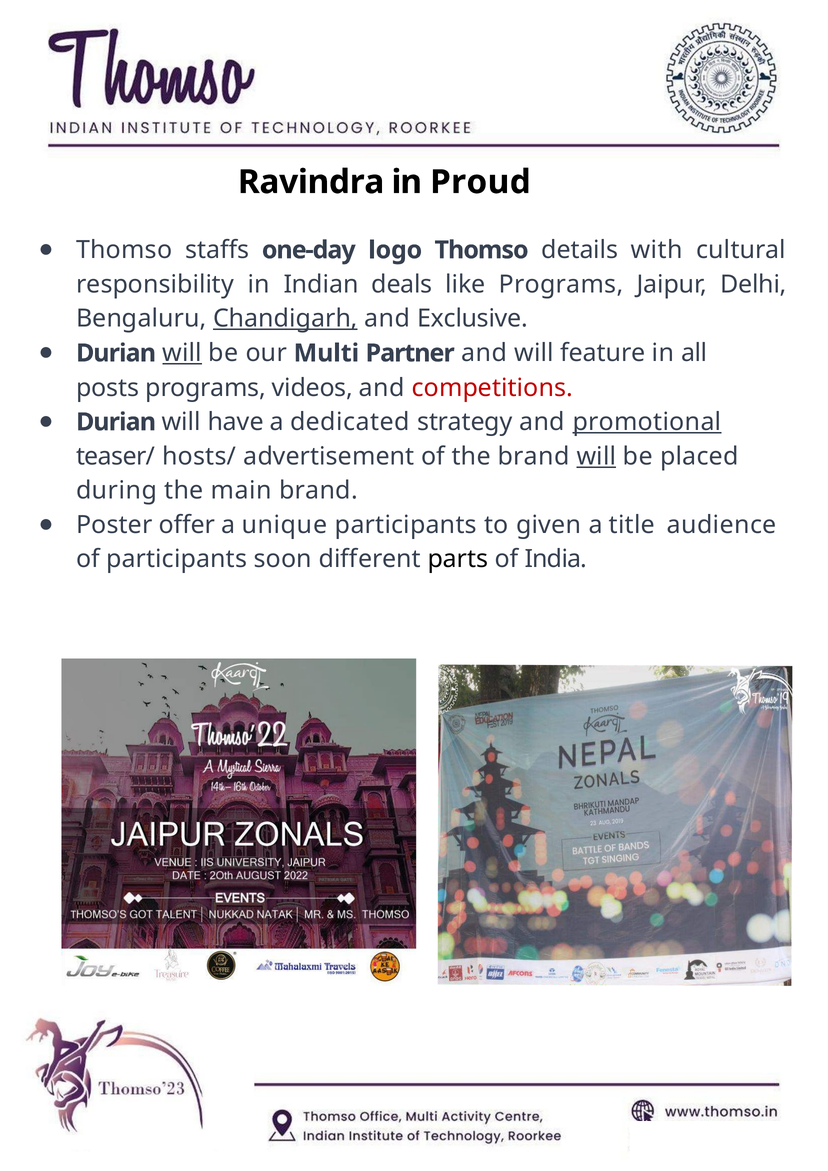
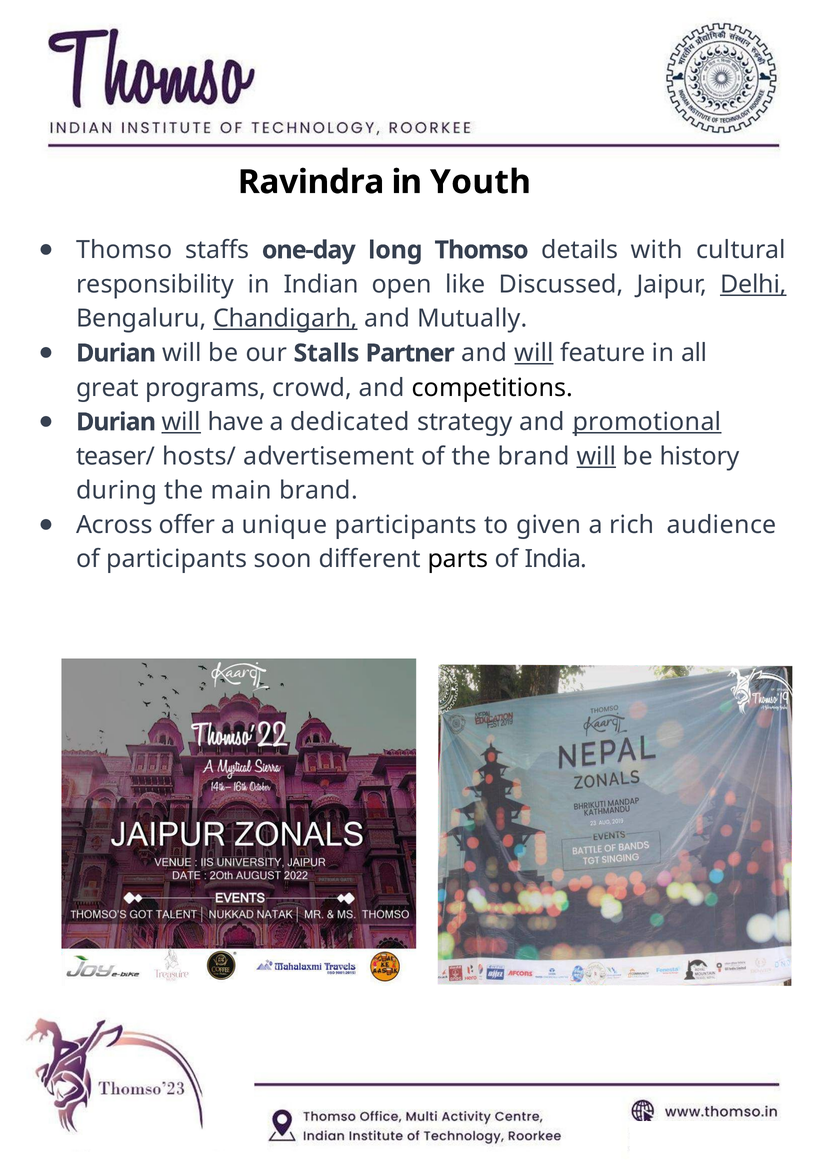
Proud: Proud -> Youth (480, 182)
logo: logo -> long (395, 250)
deals: deals -> open (402, 284)
like Programs: Programs -> Discussed (561, 284)
Delhi underline: none -> present (753, 284)
Exclusive: Exclusive -> Mutually (472, 318)
will underline: present -> none (182, 353)
Multi: Multi -> Stalls (326, 353)
will underline: none -> present (534, 353)
posts: posts -> great (107, 388)
videos: videos -> crowd (312, 388)
competitions colour: red -> black (492, 388)
will underline: none -> present (181, 422)
placed: placed -> history (700, 456)
Poster: Poster -> Across (114, 525)
title: title -> rich (632, 525)
